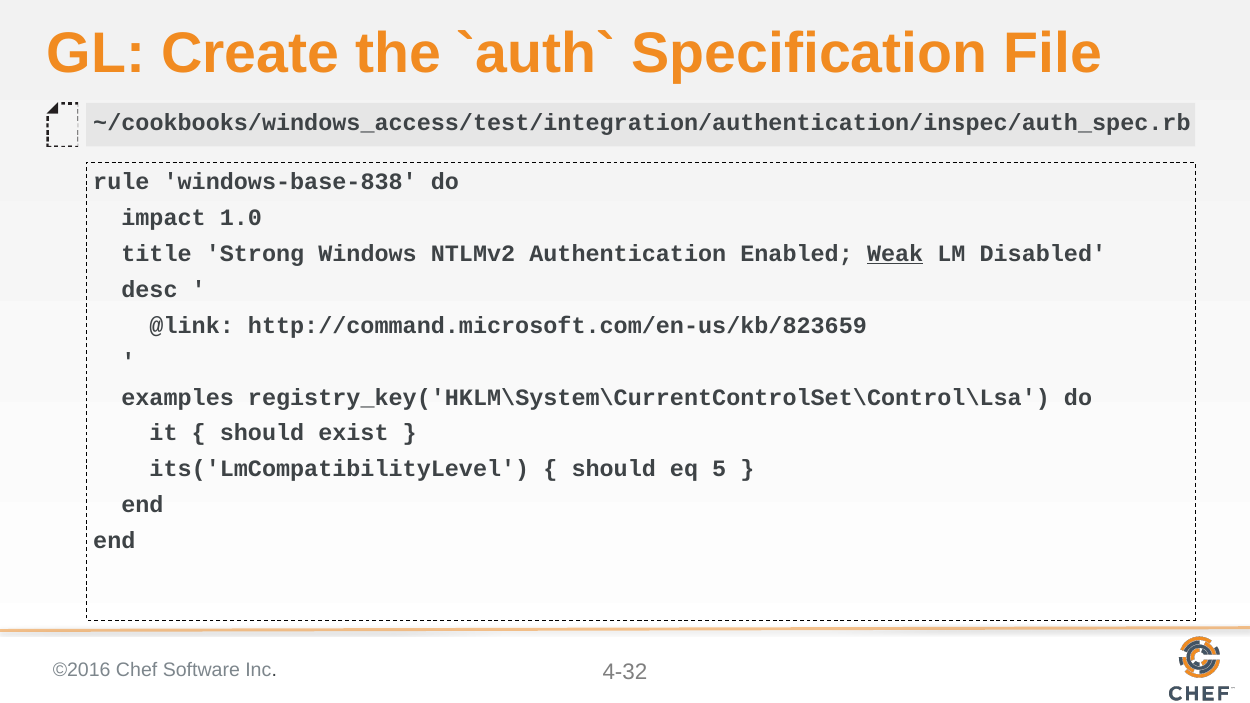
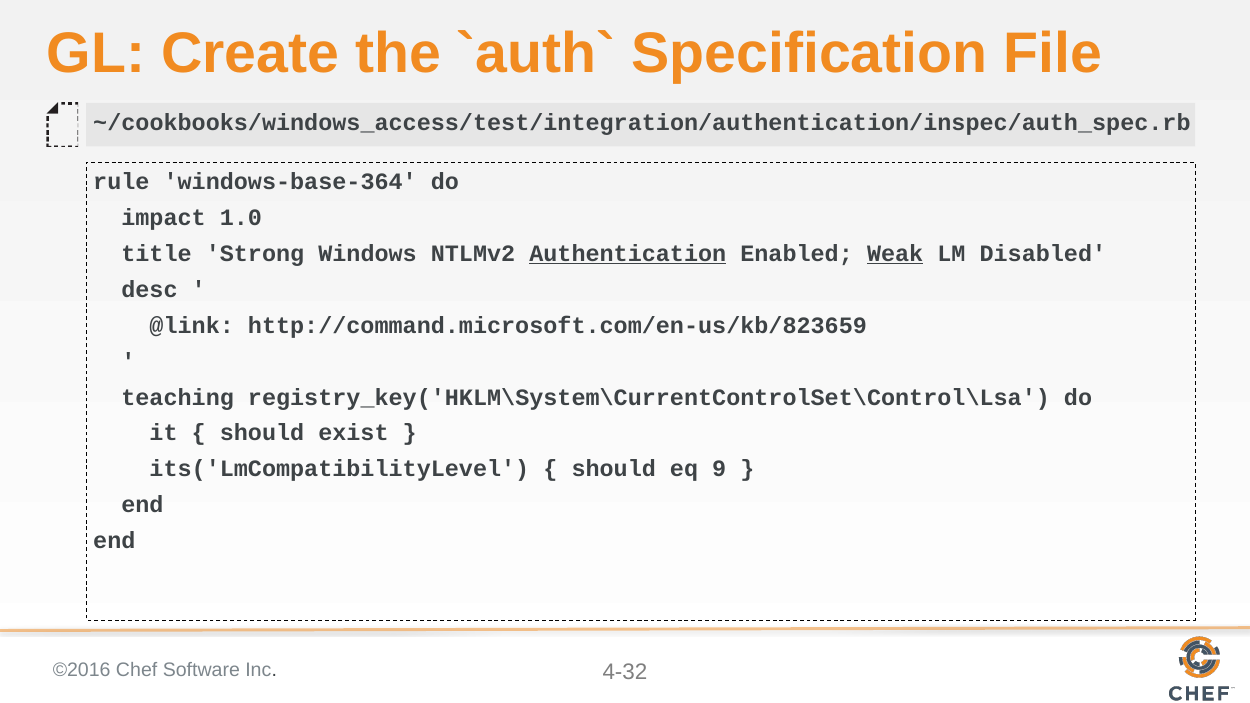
windows-base-838: windows-base-838 -> windows-base-364 (290, 182)
Authentication underline: none -> present (628, 254)
examples: examples -> teaching (178, 397)
5: 5 -> 9 (719, 469)
